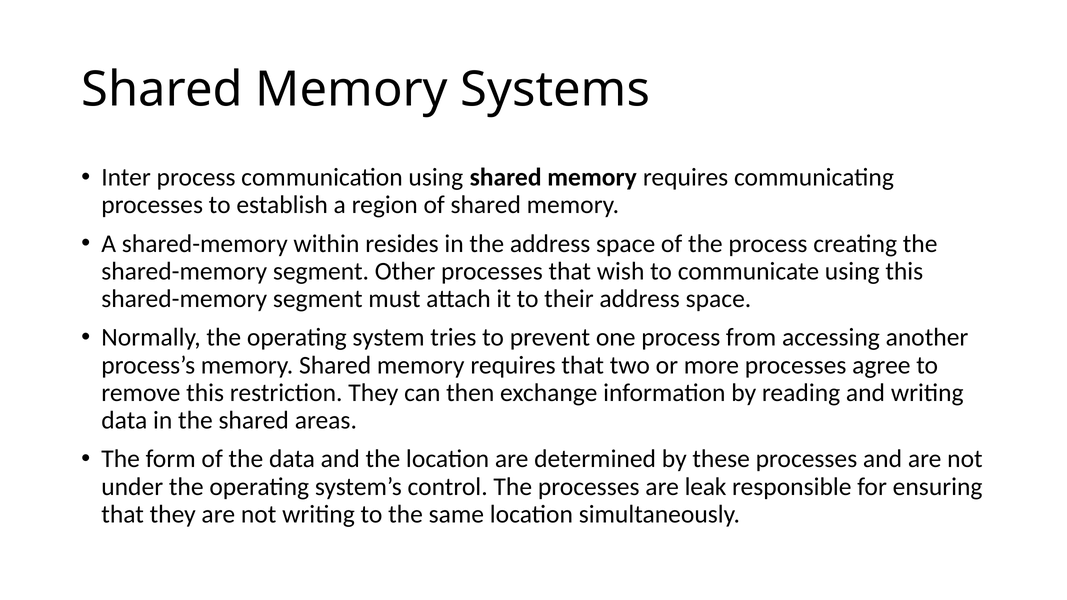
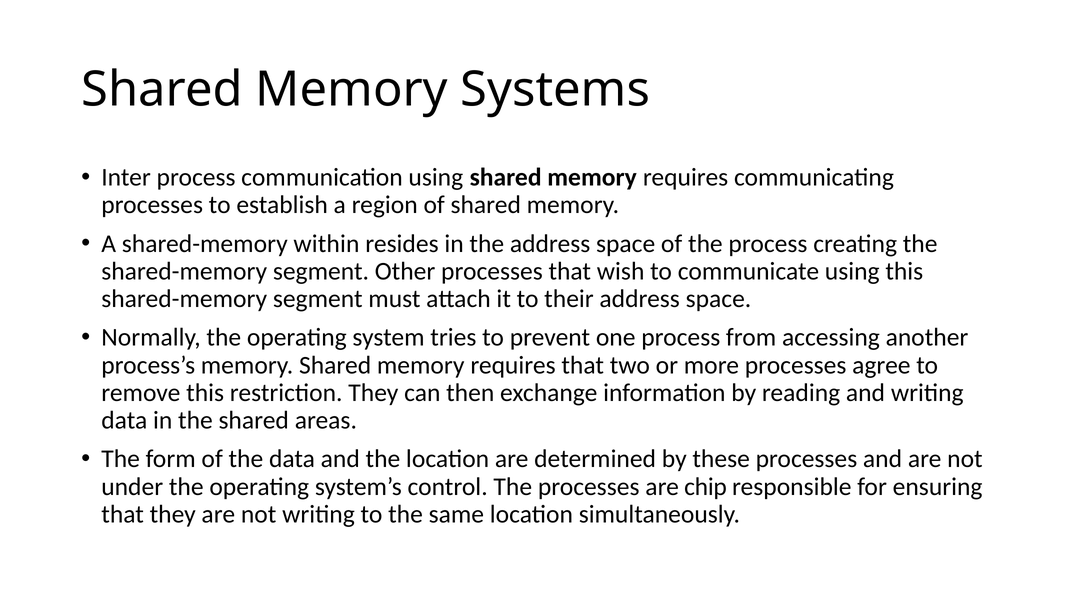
leak: leak -> chip (706, 487)
